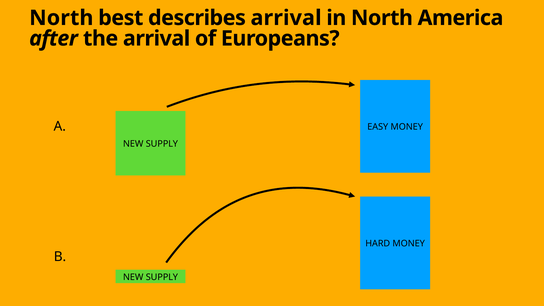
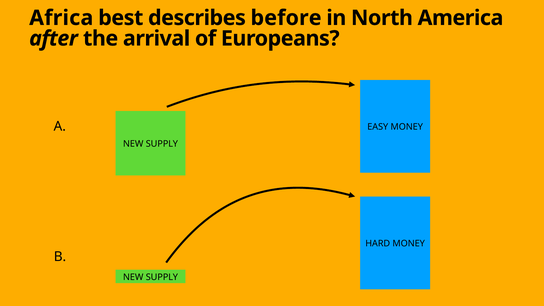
North: North -> Africa (61, 18)
describes arrival: arrival -> before (286, 18)
